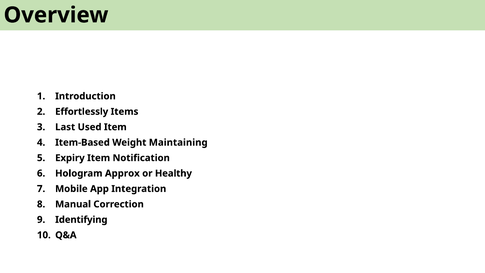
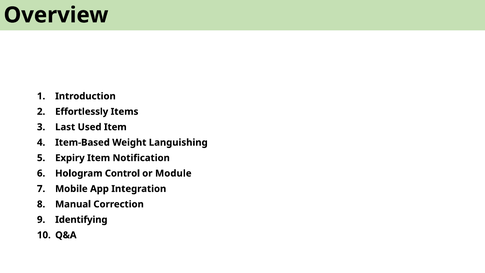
Maintaining: Maintaining -> Languishing (178, 142)
Approx: Approx -> Control (122, 173)
Healthy: Healthy -> Module (173, 173)
